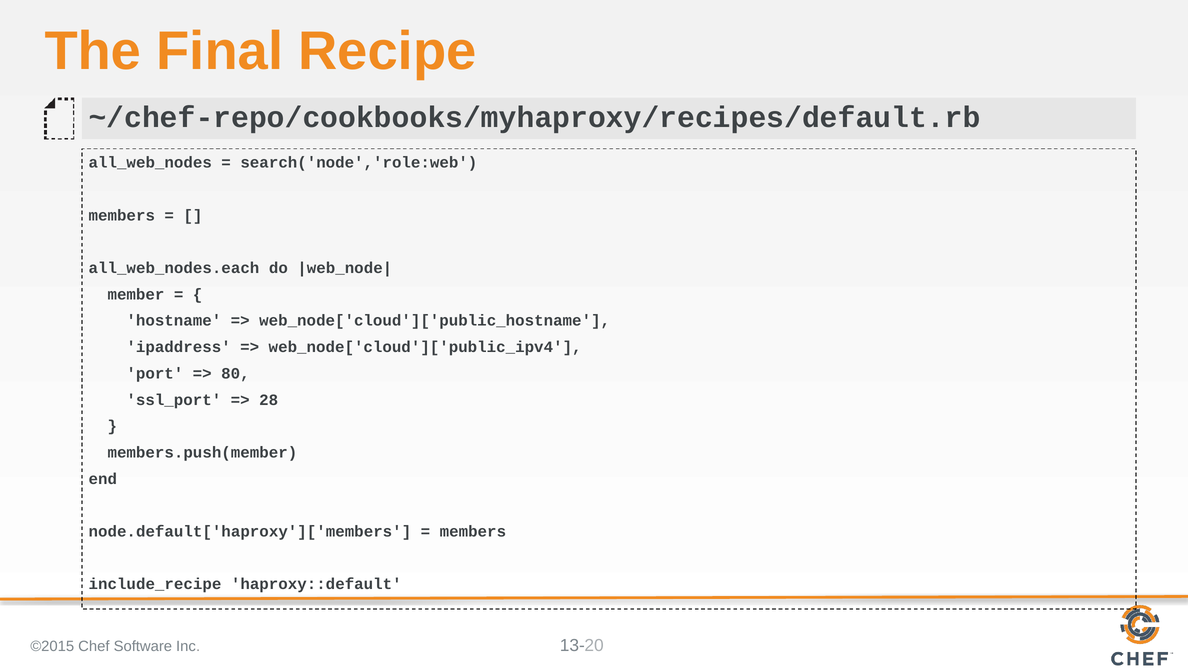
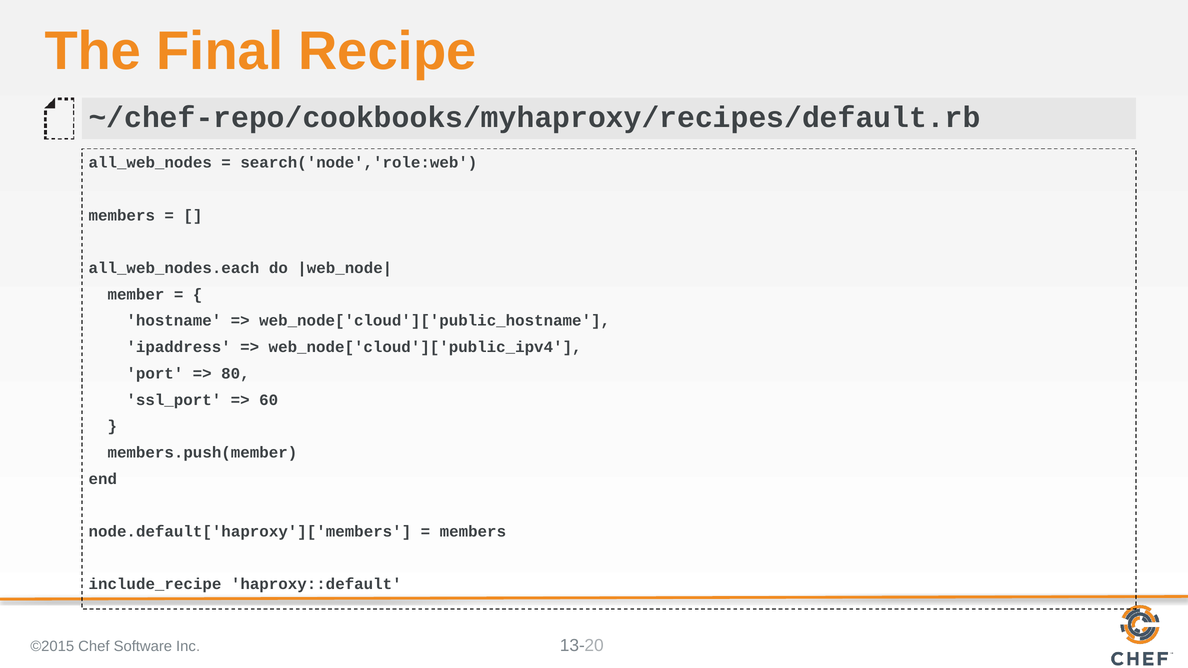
28: 28 -> 60 (269, 400)
